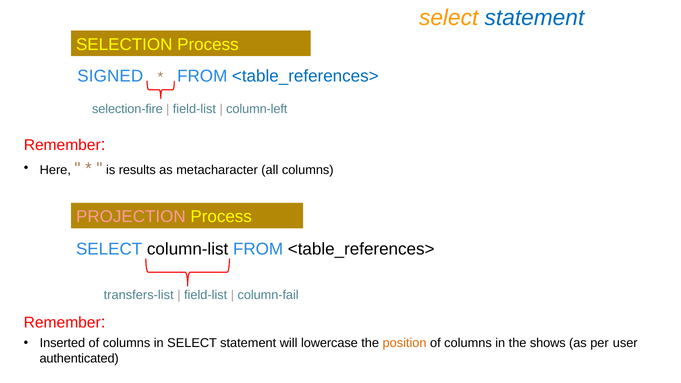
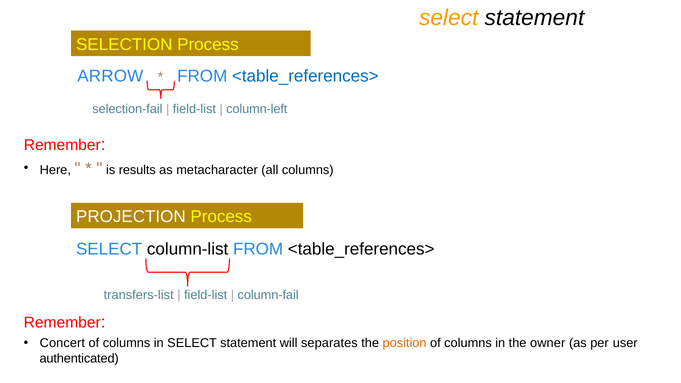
statement colour: blue -> black (534, 18)
SIGNED: SIGNED -> ARROW (110, 76)
selection-fire: selection-fire -> selection-fail (127, 109)
PROJECTION colour: pink -> white (131, 217)
Inserted: Inserted -> Concert (62, 343)
lowercase: lowercase -> separates (329, 343)
shows: shows -> owner (548, 343)
